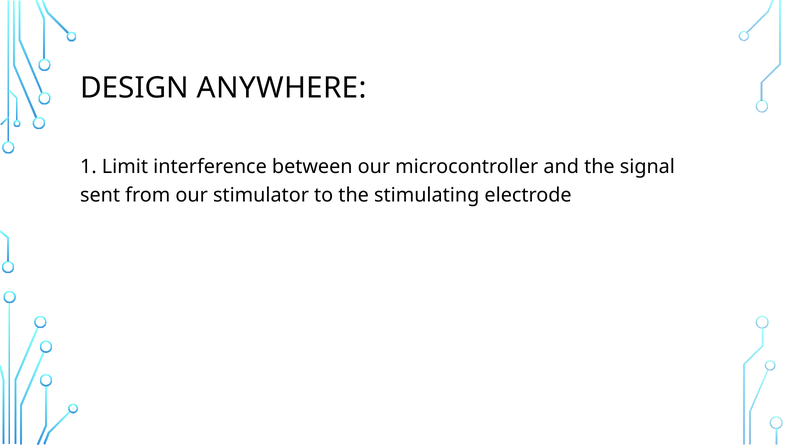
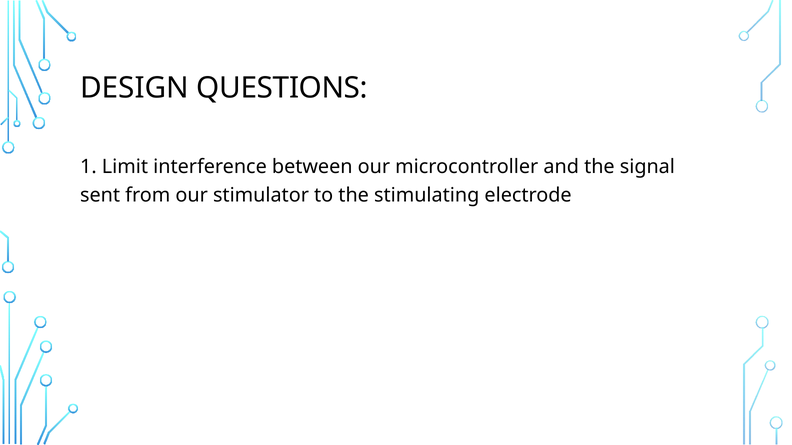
ANYWHERE: ANYWHERE -> QUESTIONS (282, 88)
